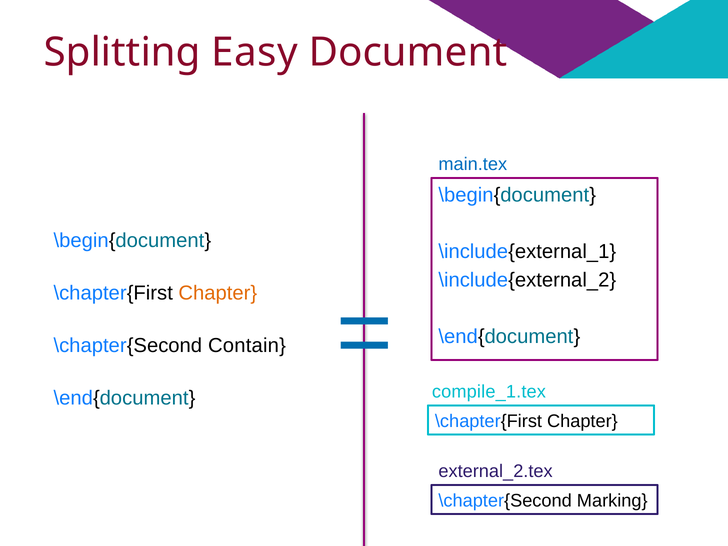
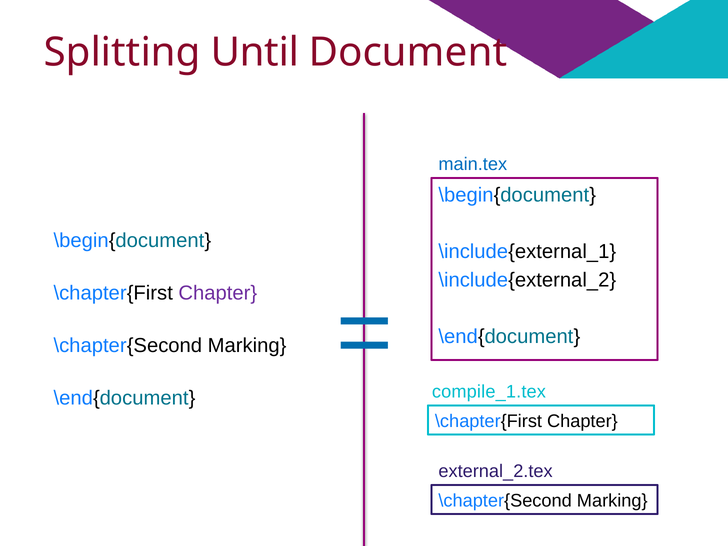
Easy: Easy -> Until (255, 53)
Chapter colour: orange -> purple (218, 293)
Contain: Contain -> Marking (247, 346)
